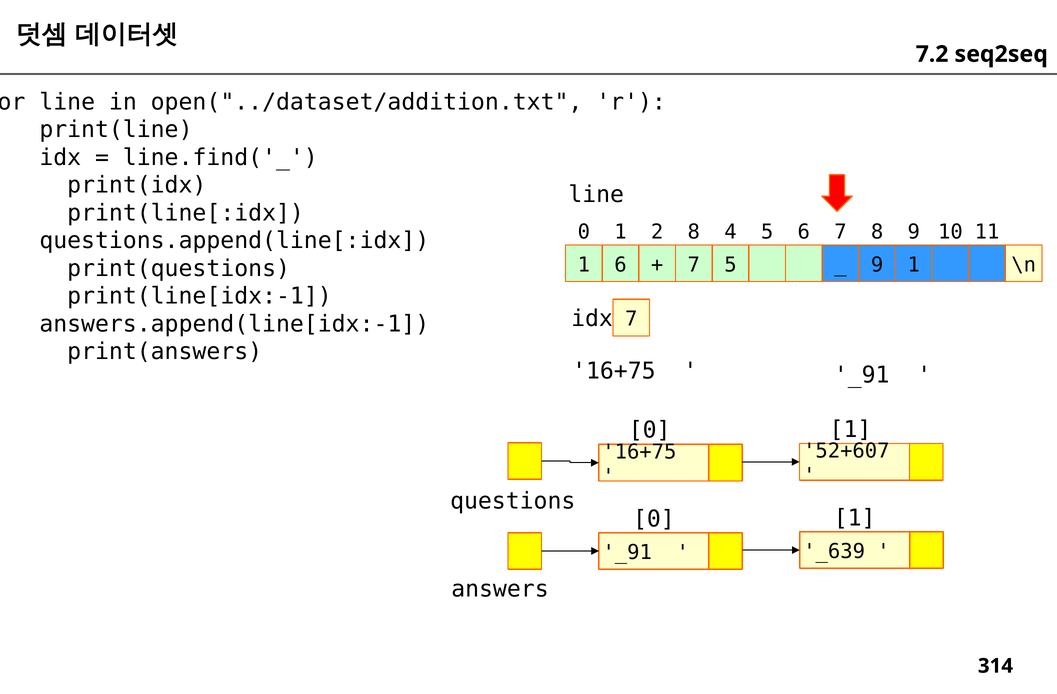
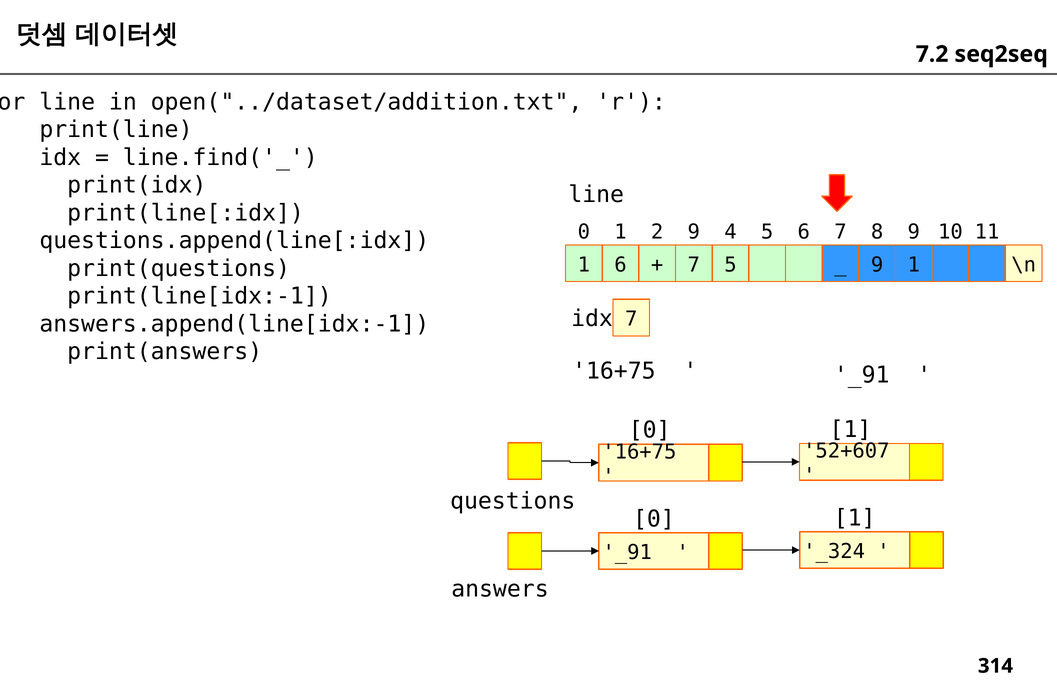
2 8: 8 -> 9 (694, 232)
_639: _639 -> _324 (834, 552)
